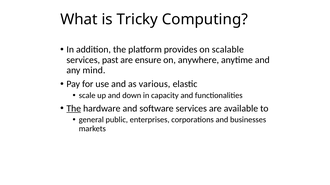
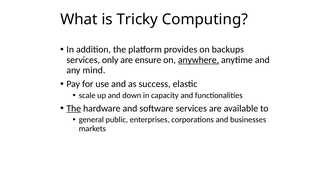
scalable: scalable -> backups (228, 50)
past: past -> only (110, 60)
anywhere underline: none -> present (198, 60)
various: various -> success (155, 84)
